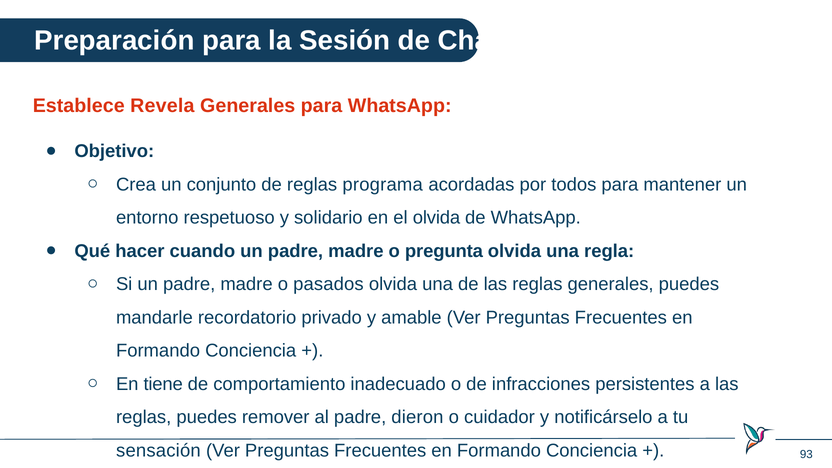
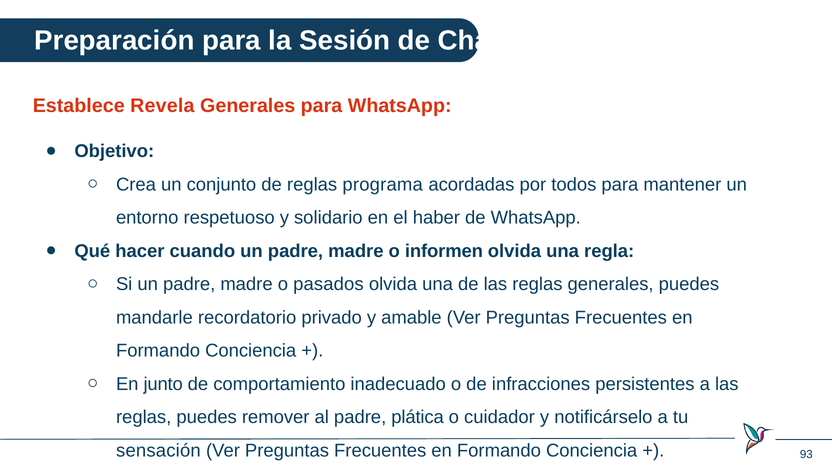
el olvida: olvida -> haber (436, 218)
pregunta: pregunta -> informen (444, 251)
tiene: tiene -> junto (163, 384)
dieron: dieron -> plática (418, 417)
